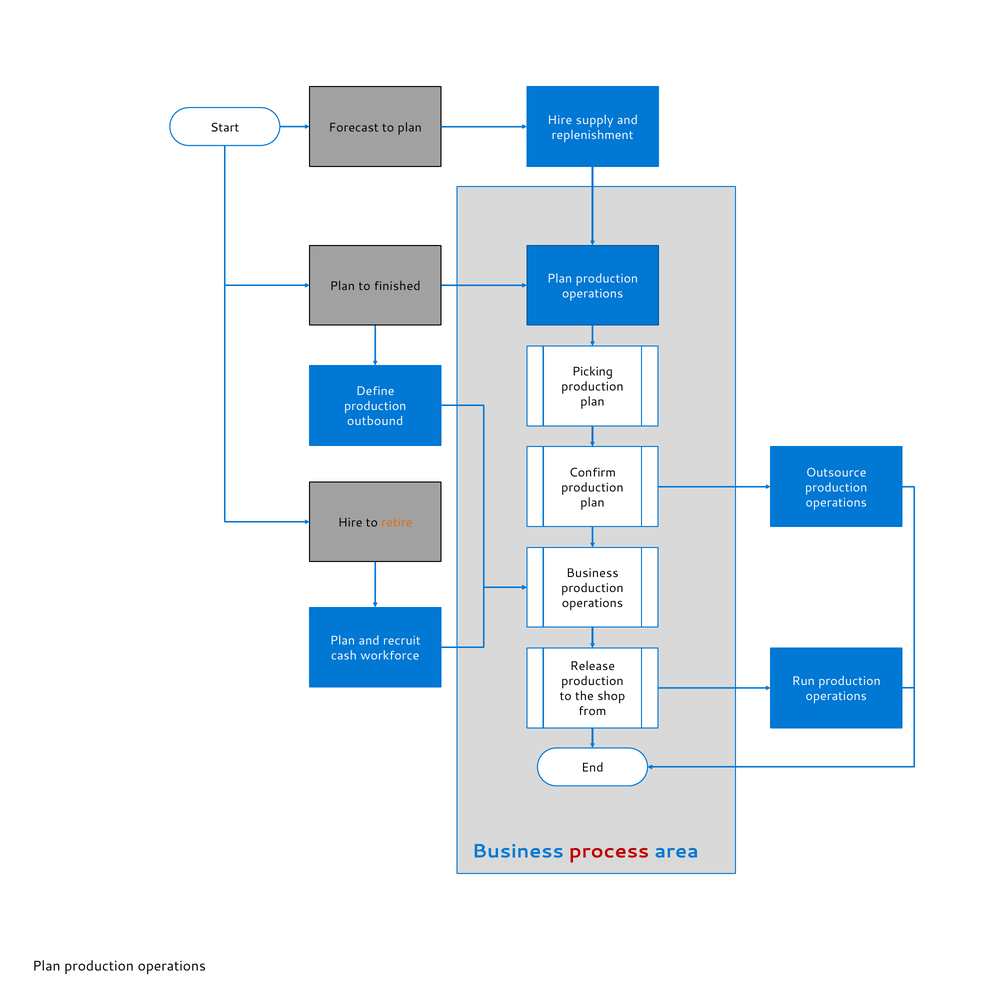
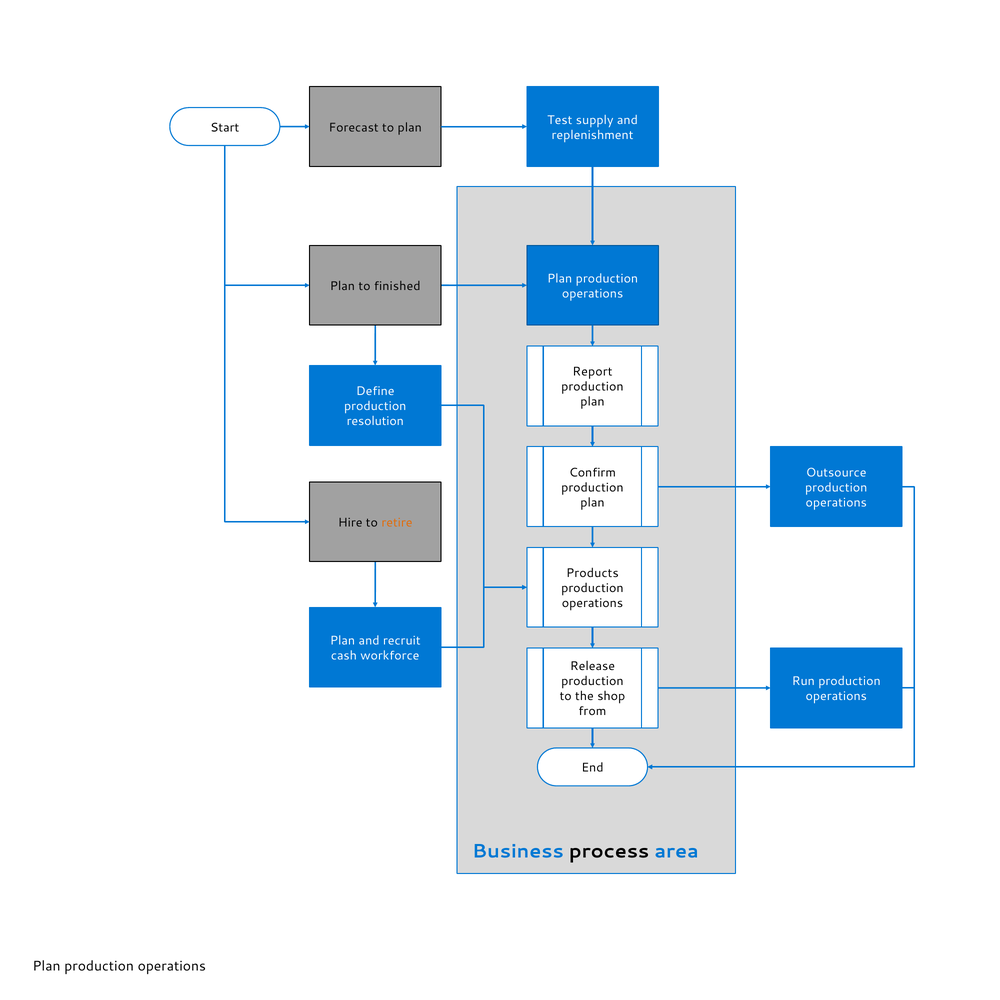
Hire: Hire -> Test (560, 120)
Picking: Picking -> Report (592, 372)
outbound: outbound -> resolution (375, 421)
Business: Business -> Products (592, 573)
process colour: red -> black (609, 851)
